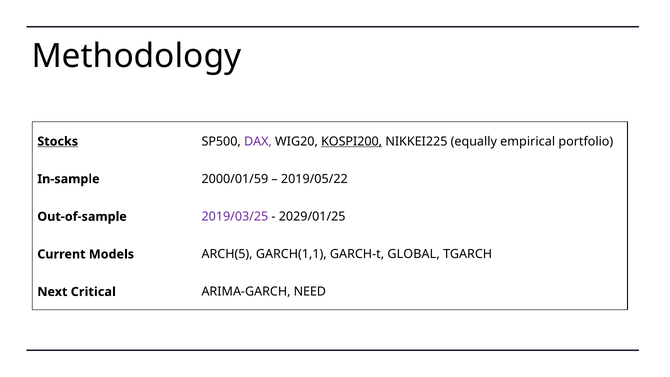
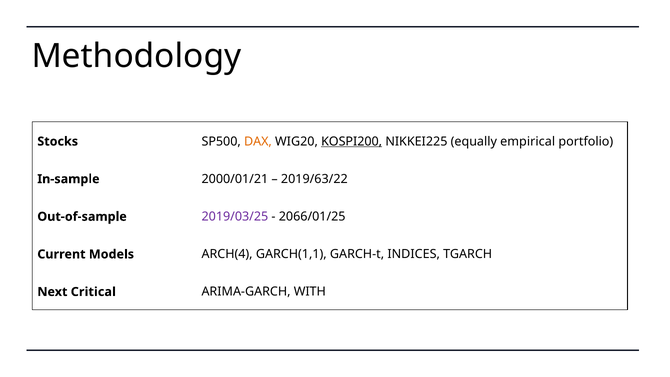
Stocks underline: present -> none (58, 141)
DAX colour: purple -> orange (258, 141)
2000/01/59: 2000/01/59 -> 2000/01/21 (235, 179)
2019/05/22: 2019/05/22 -> 2019/63/22 (314, 179)
2029/01/25: 2029/01/25 -> 2066/01/25 (312, 217)
ARCH(5: ARCH(5 -> ARCH(4 (227, 254)
GLOBAL: GLOBAL -> INDICES (414, 254)
NEED: NEED -> WITH (310, 292)
